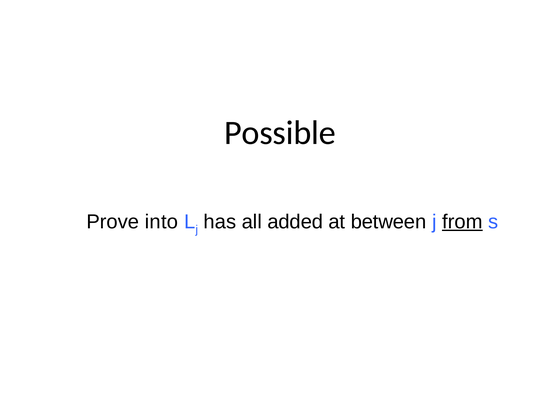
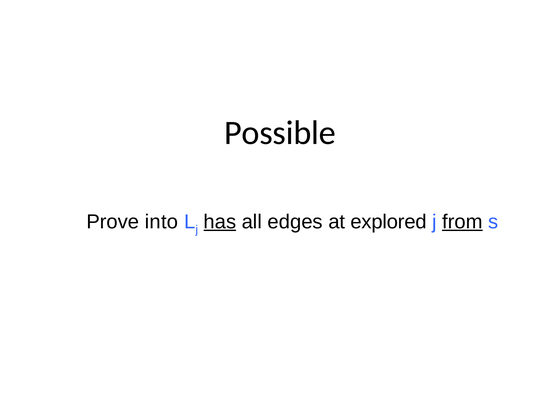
has underline: none -> present (220, 222)
added: added -> edges (295, 222)
between: between -> explored (389, 222)
